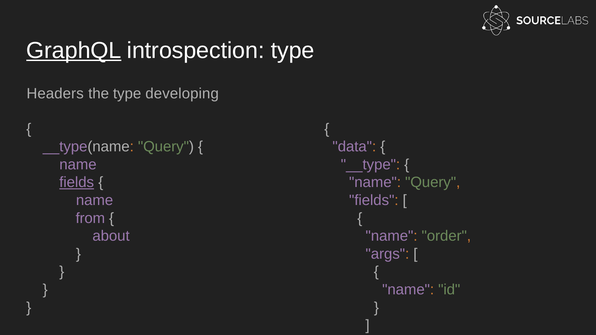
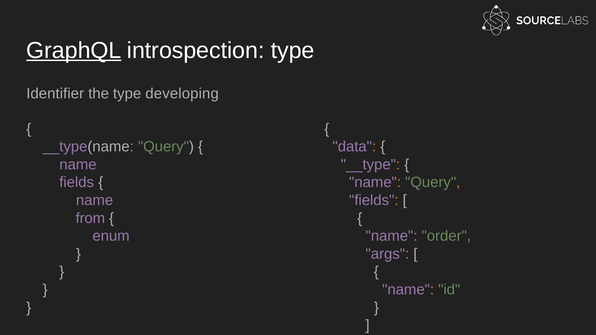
Headers: Headers -> Identifier (55, 94)
fields underline: present -> none (77, 183)
about: about -> enum (111, 236)
